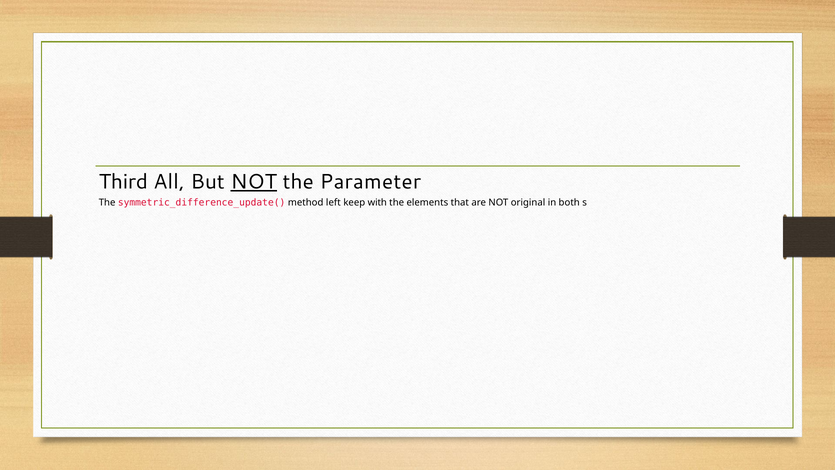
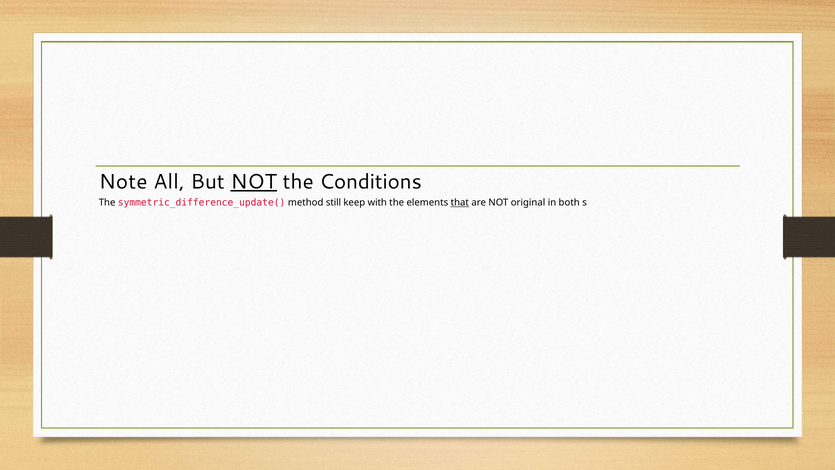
Third: Third -> Note (123, 182)
Parameter: Parameter -> Conditions (371, 182)
left: left -> still (333, 203)
that underline: none -> present (460, 203)
